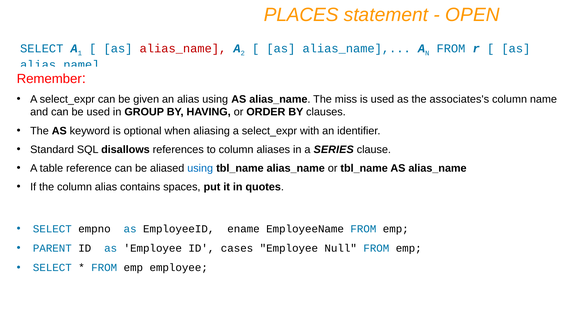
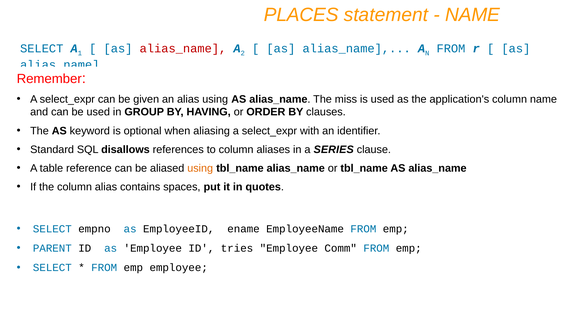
OPEN: OPEN -> NAME (473, 15)
associates's: associates's -> application's (459, 99)
using colour: blue -> orange (200, 168)
cases: cases -> tries (237, 248)
Null: Null -> Comm (341, 248)
